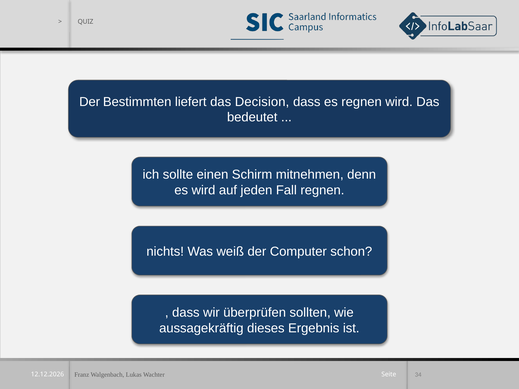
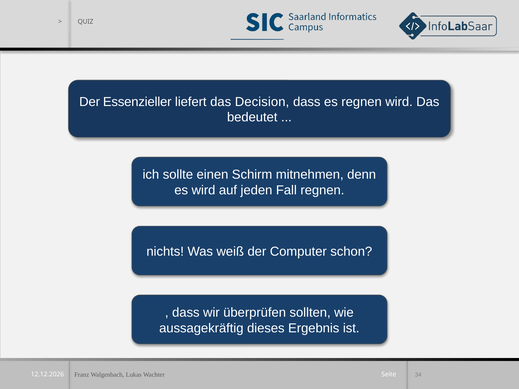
Bestimmten: Bestimmten -> Essenzieller (137, 102)
